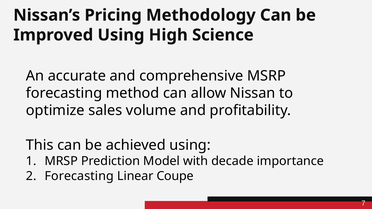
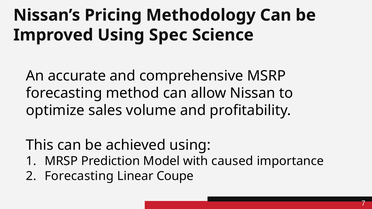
High: High -> Spec (168, 35)
decade: decade -> caused (232, 161)
